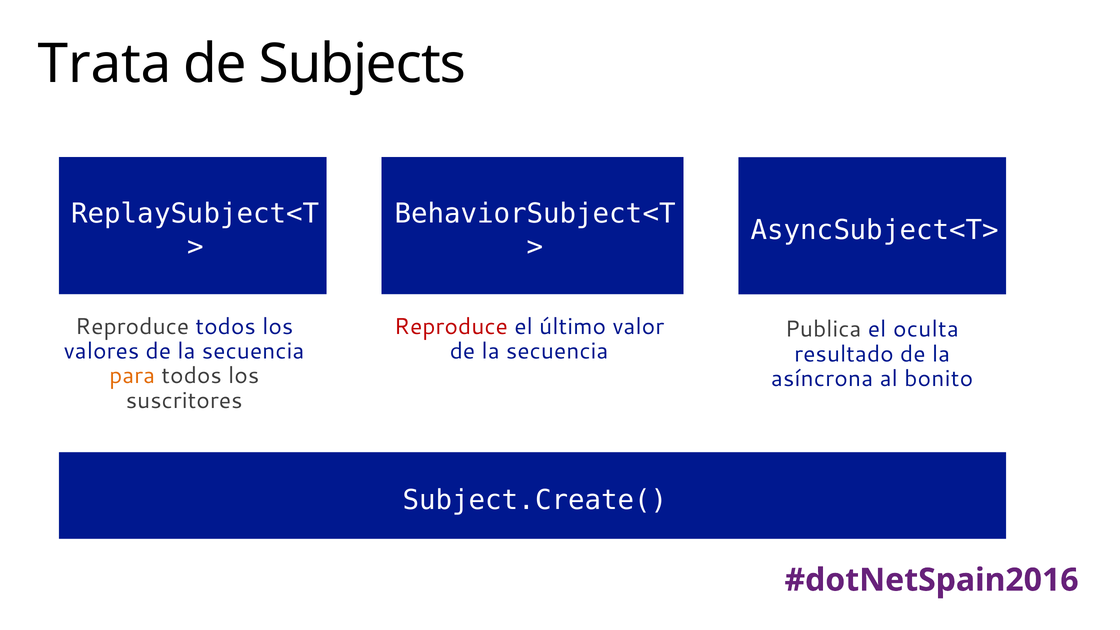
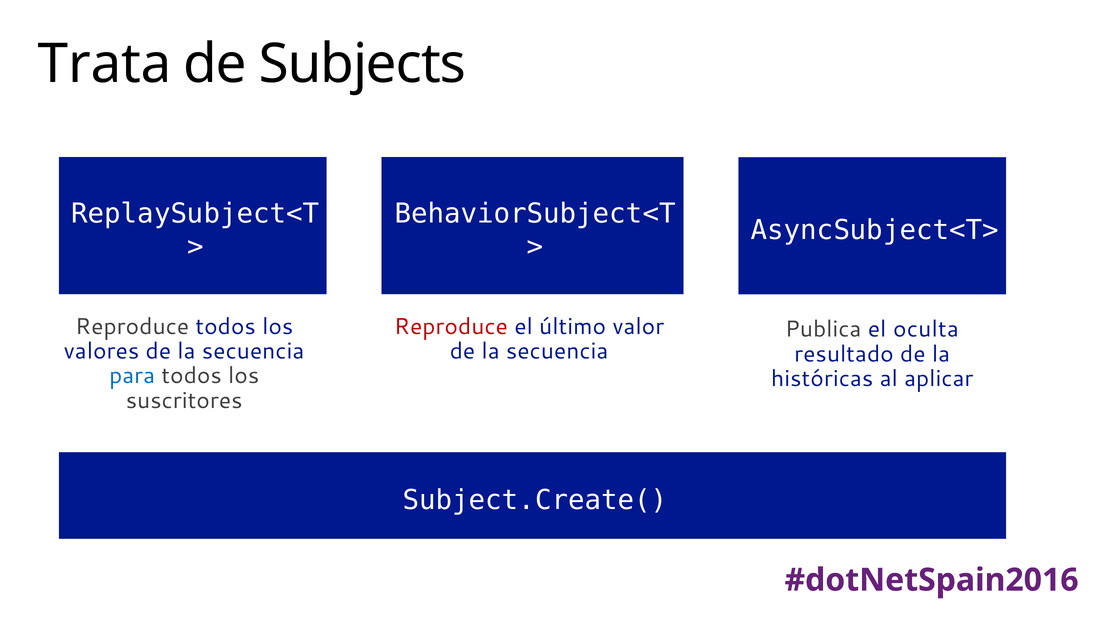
para colour: orange -> blue (132, 376)
asíncrona: asíncrona -> históricas (822, 379)
bonito: bonito -> aplicar (939, 379)
